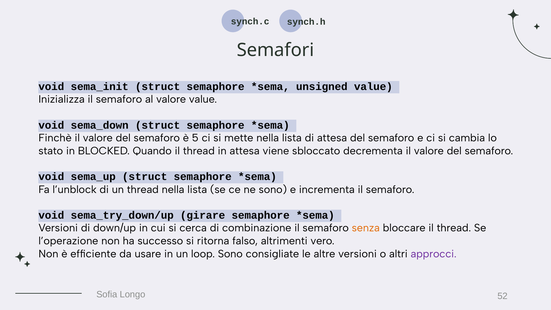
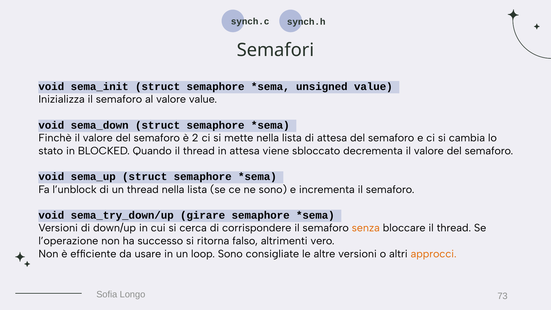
5: 5 -> 2 (195, 138)
combinazione: combinazione -> corrispondere (257, 228)
approcci colour: purple -> orange (434, 254)
52: 52 -> 73 (503, 296)
